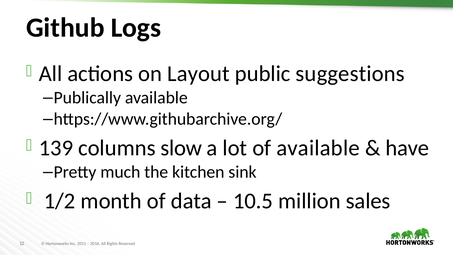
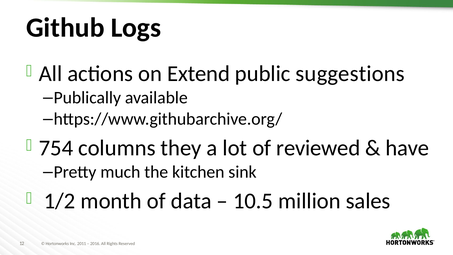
Layout: Layout -> Extend (199, 74)
139: 139 -> 754 (56, 148)
slow: slow -> they (181, 148)
of available: available -> reviewed (318, 148)
